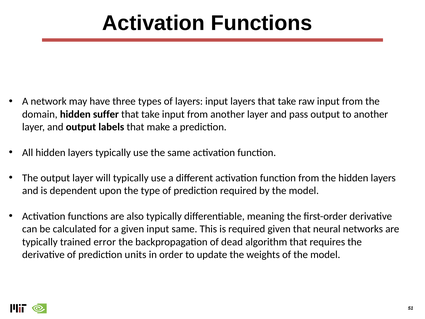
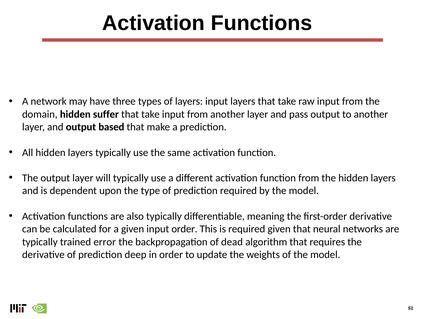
labels: labels -> based (111, 127)
input same: same -> order (184, 229)
units: units -> deep (136, 254)
